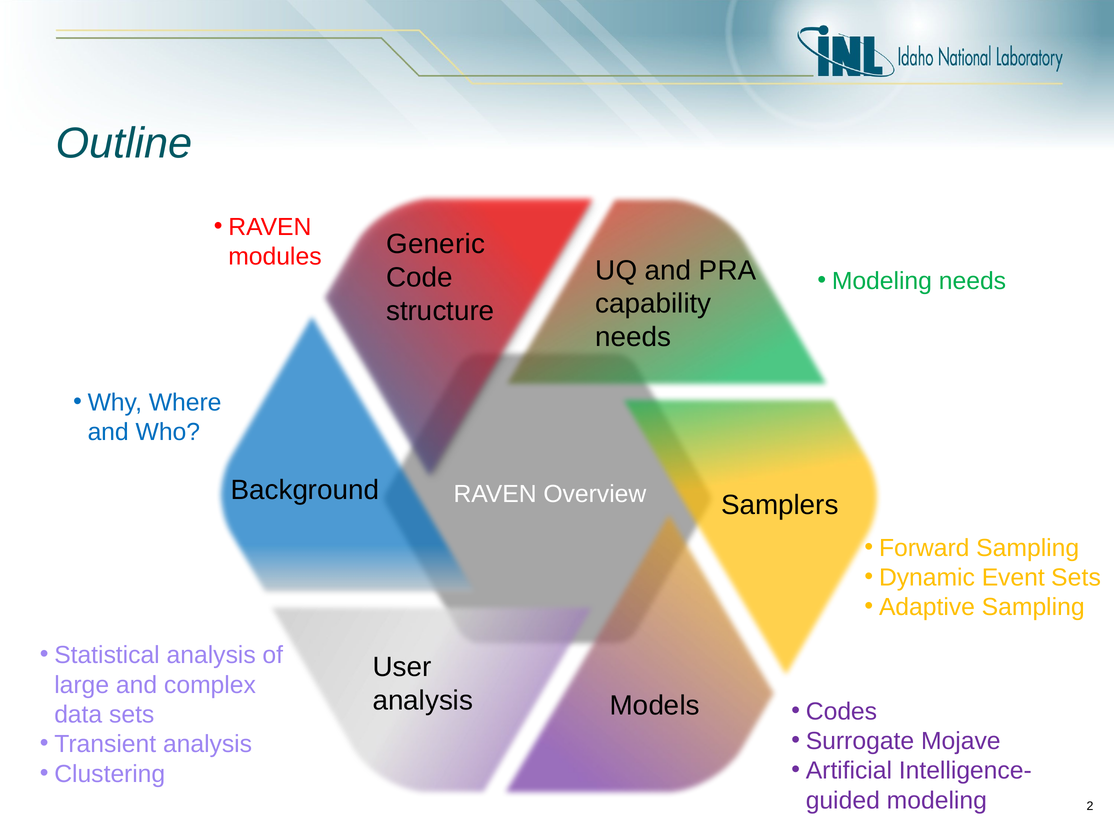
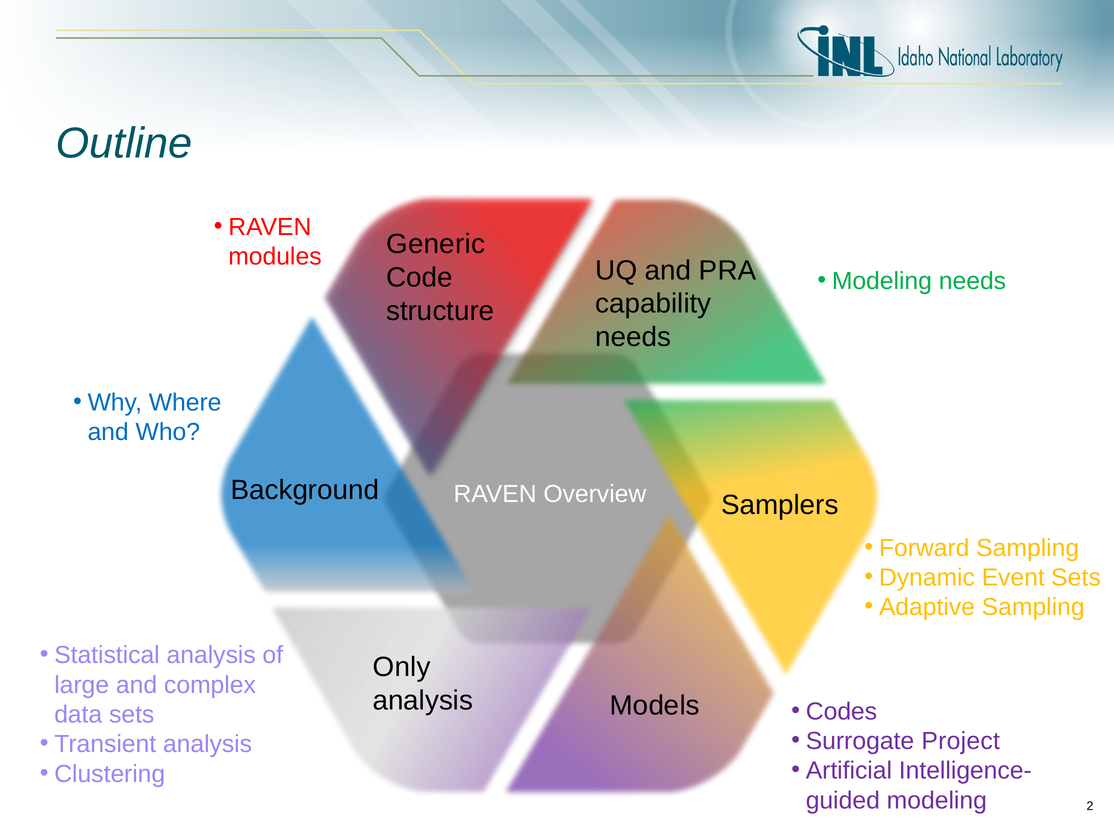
User: User -> Only (402, 668)
Mojave: Mojave -> Project (961, 742)
